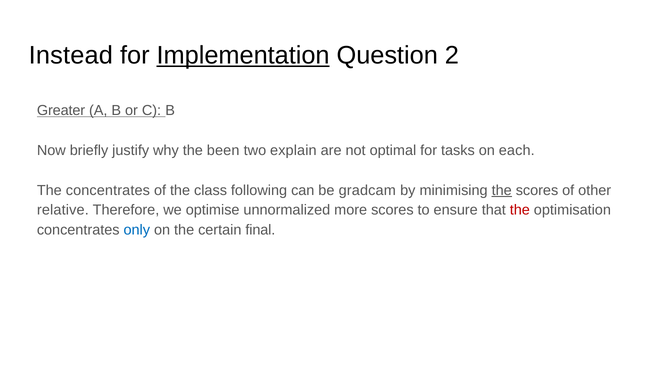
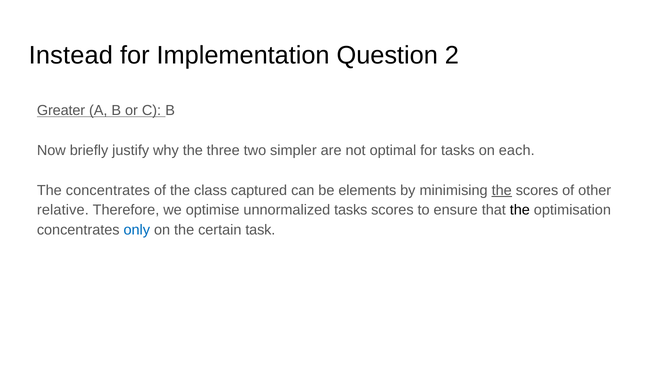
Implementation underline: present -> none (243, 55)
been: been -> three (223, 150)
explain: explain -> simpler (293, 150)
following: following -> captured (259, 190)
gradcam: gradcam -> elements (367, 190)
unnormalized more: more -> tasks (351, 210)
the colour: red -> black (520, 210)
final: final -> task (260, 230)
